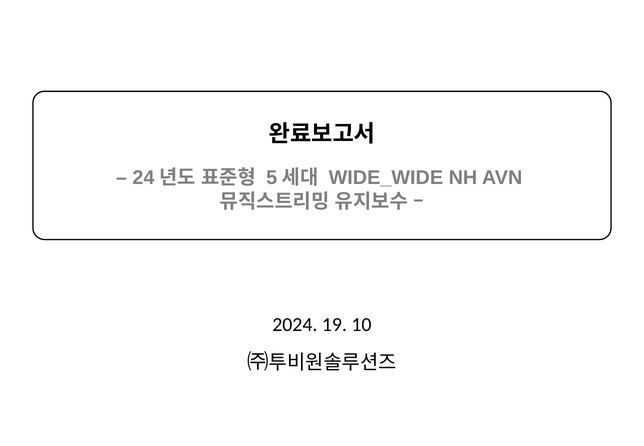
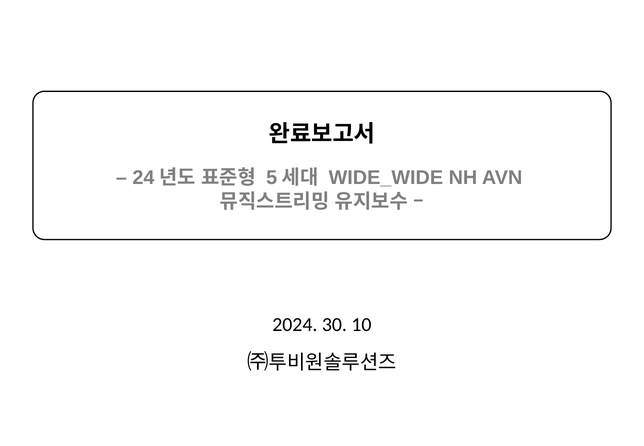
19: 19 -> 30 (334, 324)
